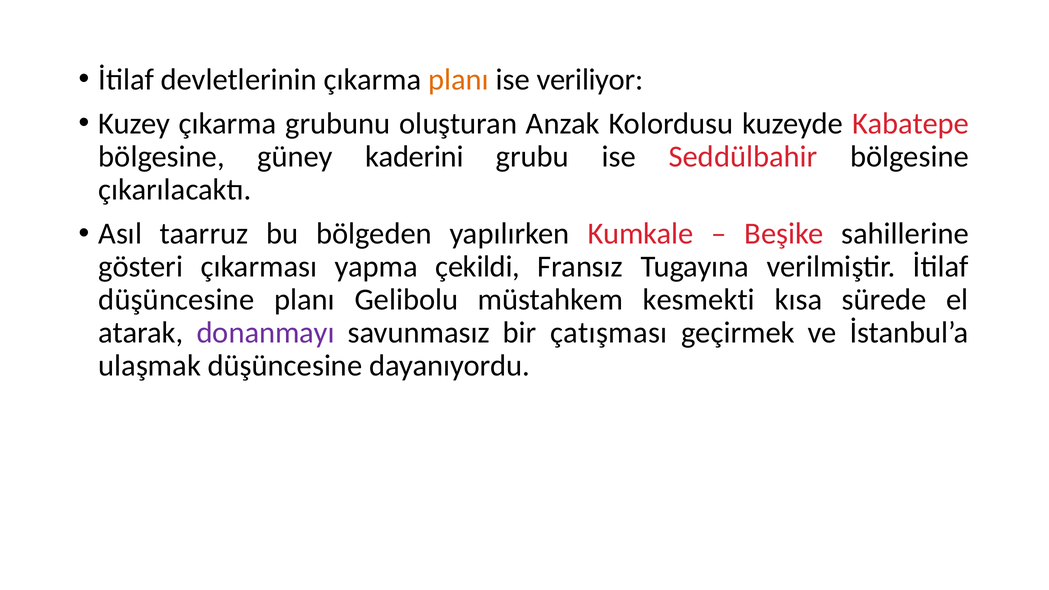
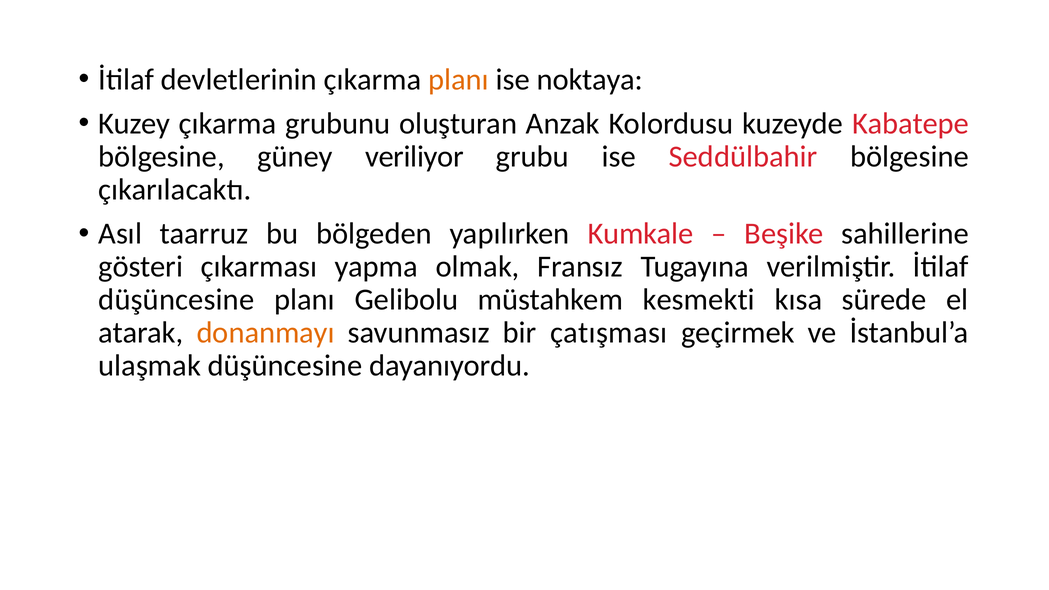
veriliyor: veriliyor -> noktaya (590, 80)
kaderini: kaderini -> veriliyor (414, 157)
çekildi: çekildi -> olmak (478, 267)
donanmayı colour: purple -> orange (266, 333)
